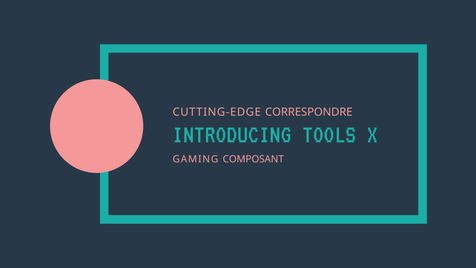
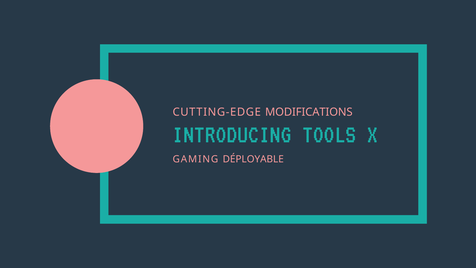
CORRESPONDRE: CORRESPONDRE -> MODIFICATIONS (309, 112)
COMPOSANT: COMPOSANT -> DÉPLOYABLE (253, 159)
